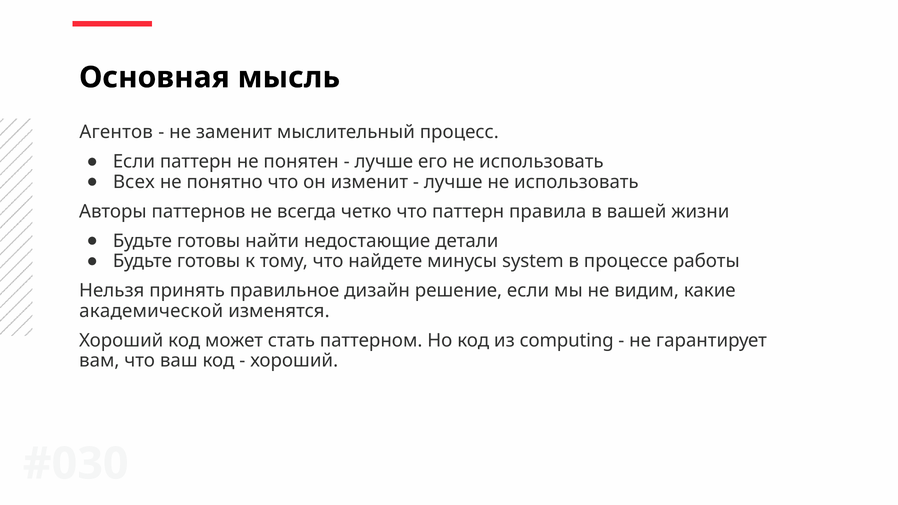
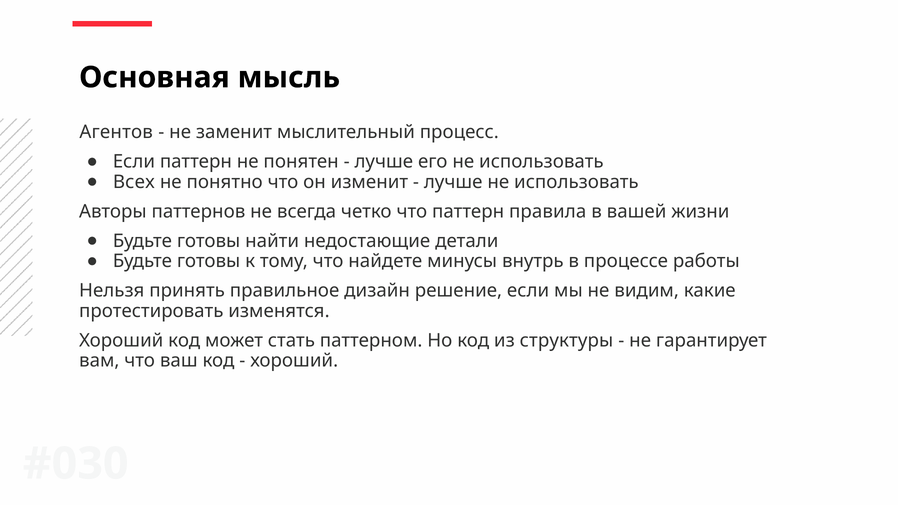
system: system -> внутрь (533, 261)
академической: академической -> протестировать (151, 311)
computing: computing -> структуры (567, 341)
